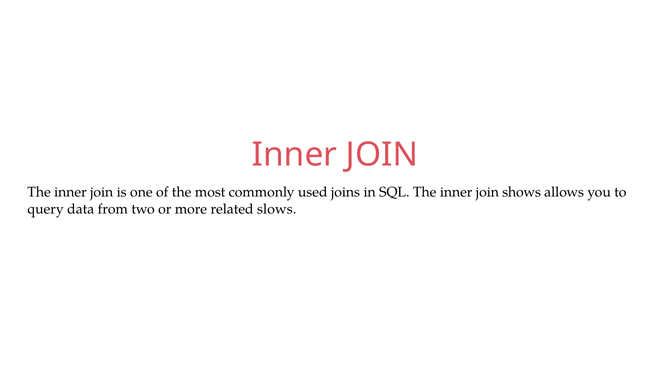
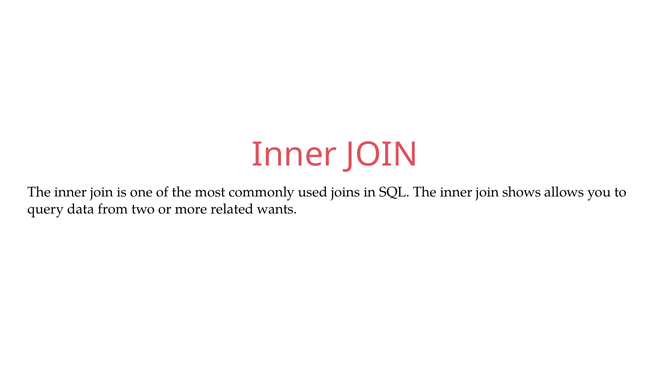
slows: slows -> wants (277, 209)
